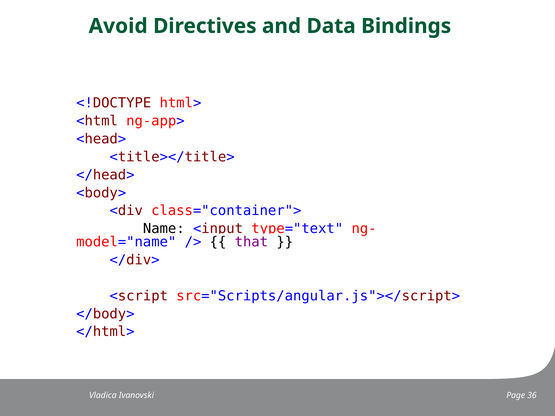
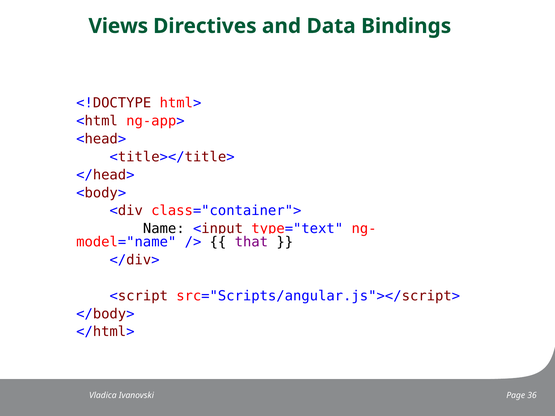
Avoid: Avoid -> Views (118, 26)
